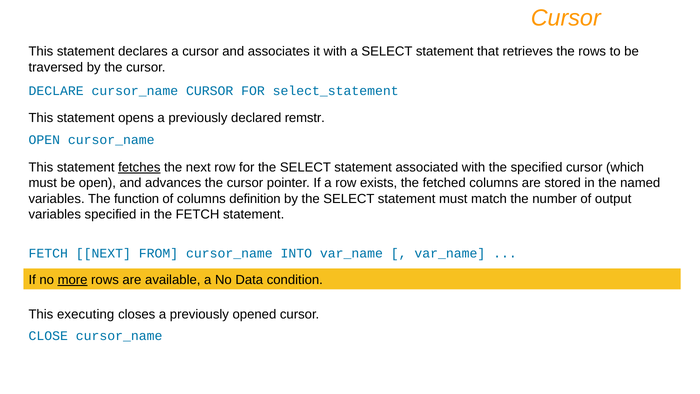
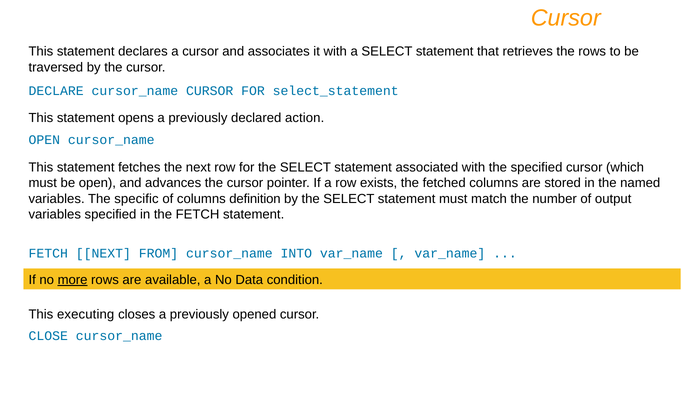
remstr: remstr -> action (305, 118)
fetches underline: present -> none (139, 167)
function: function -> specific (136, 199)
